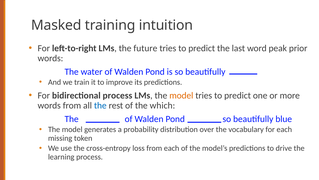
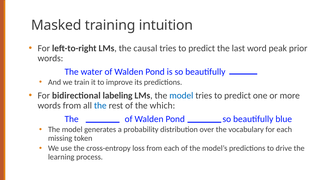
future: future -> causal (145, 48)
bidirectional process: process -> labeling (118, 95)
model colour: orange -> blue (181, 95)
